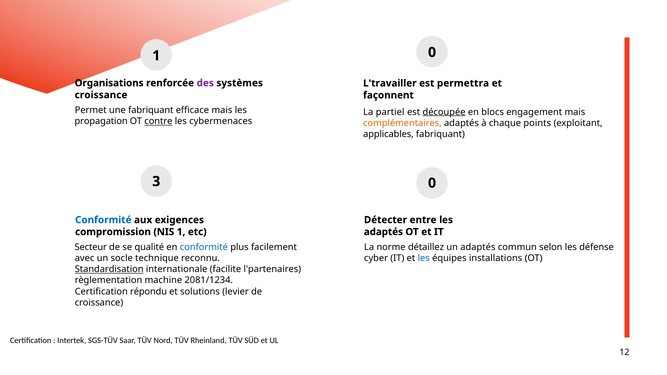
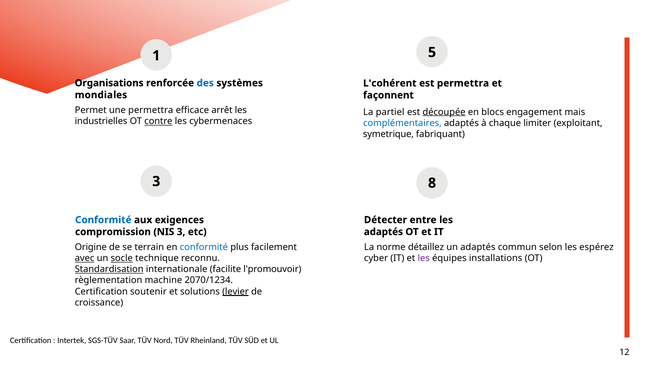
1 0: 0 -> 5 (432, 52)
des colour: purple -> blue (205, 83)
L'travailler: L'travailler -> L'cohérent (390, 83)
croissance: croissance -> mondiales (101, 95)
une fabriquant: fabriquant -> permettra (151, 110)
efficace mais: mais -> arrêt (222, 110)
propagation: propagation -> industrielles (101, 121)
complémentaires colour: orange -> blue (402, 123)
points: points -> limiter (537, 123)
applicables: applicables -> symetrique (388, 134)
3 0: 0 -> 8 (432, 183)
NIS 1: 1 -> 3 (181, 232)
Secteur: Secteur -> Origine (91, 247)
qualité: qualité -> terrain (149, 247)
défense: défense -> espérez (597, 247)
avec underline: none -> present (85, 258)
socle underline: none -> present (122, 258)
les colour: blue -> purple (424, 258)
l'partenaires: l'partenaires -> l'promouvoir (272, 269)
2081/1234: 2081/1234 -> 2070/1234 (209, 281)
répondu: répondu -> soutenir (148, 292)
levier underline: none -> present (236, 292)
